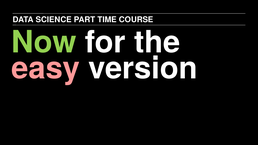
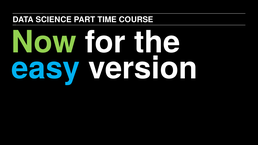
easy colour: pink -> light blue (46, 68)
